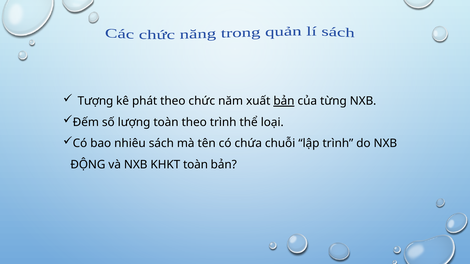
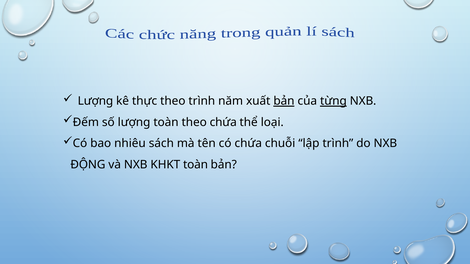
Tượng: Tượng -> Lượng (95, 101)
phát: phát -> thực (145, 101)
theo chức: chức -> trình (202, 101)
từng underline: none -> present (333, 101)
theo trình: trình -> chứa (223, 122)
